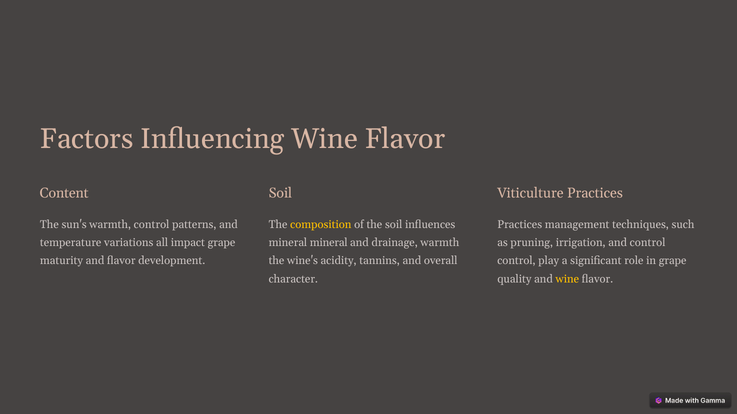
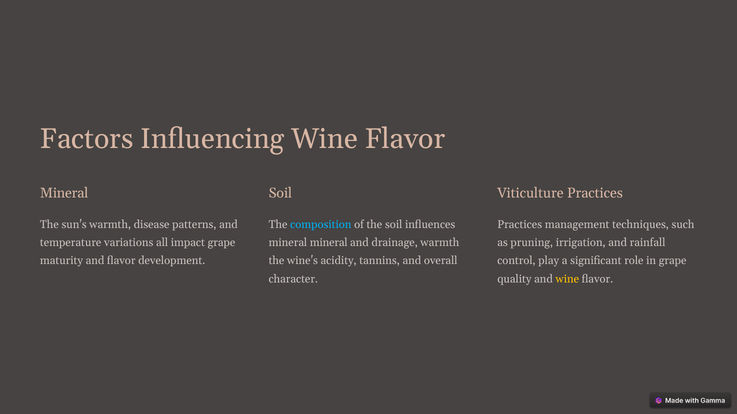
Content: Content -> Mineral (64, 193)
warmth control: control -> disease (152, 225)
composition colour: yellow -> light blue (321, 225)
and control: control -> rainfall (648, 243)
